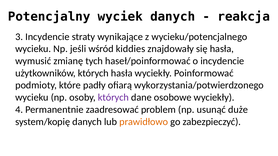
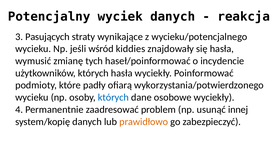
3 Incydencie: Incydencie -> Pasujących (47, 37)
których colour: purple -> blue (113, 98)
duże: duże -> innej (238, 110)
